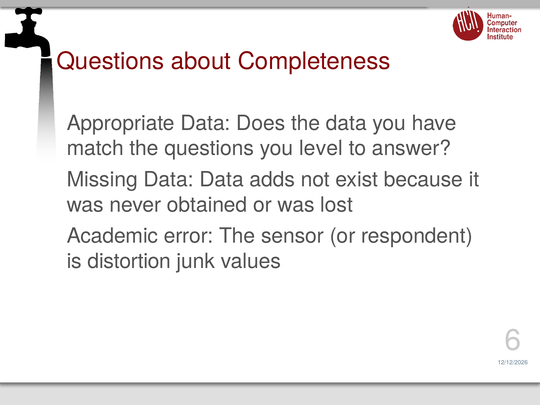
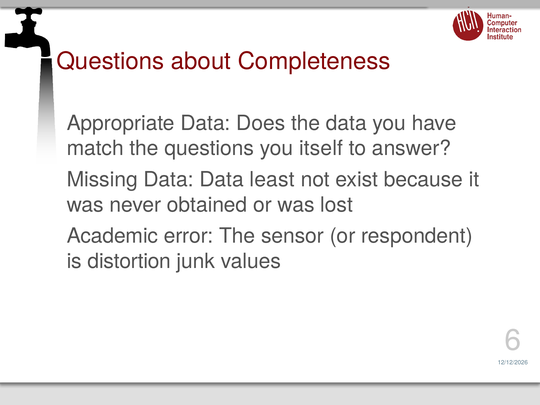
level: level -> itself (321, 148)
adds: adds -> least (272, 180)
